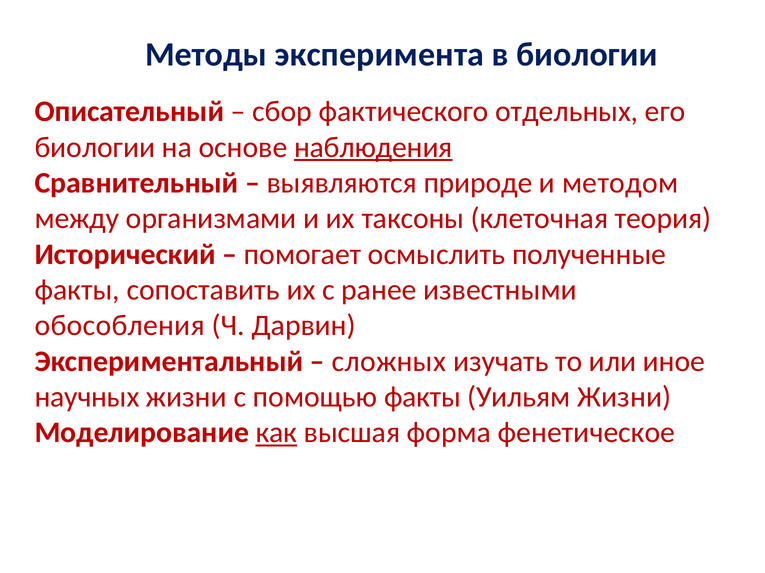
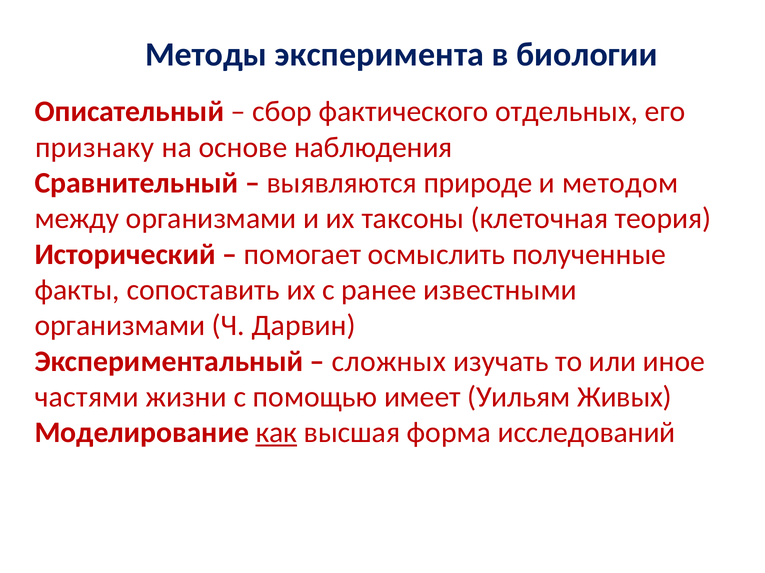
биологии: биологии -> признаку (95, 147)
наблюдения underline: present -> none (373, 147)
обособления: обособления -> организмами (120, 326)
научных: научных -> частями (87, 397)
помощью факты: факты -> имеет (422, 397)
Уильям Жизни: Жизни -> Живых (624, 397)
фенетическое: фенетическое -> исследований (587, 433)
